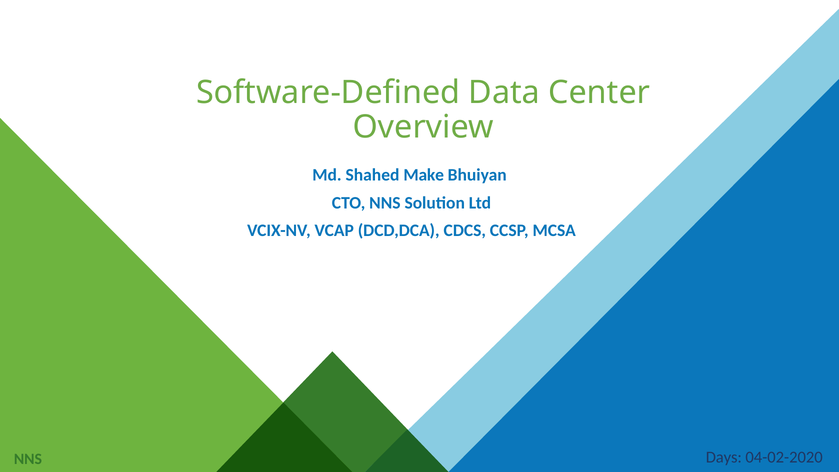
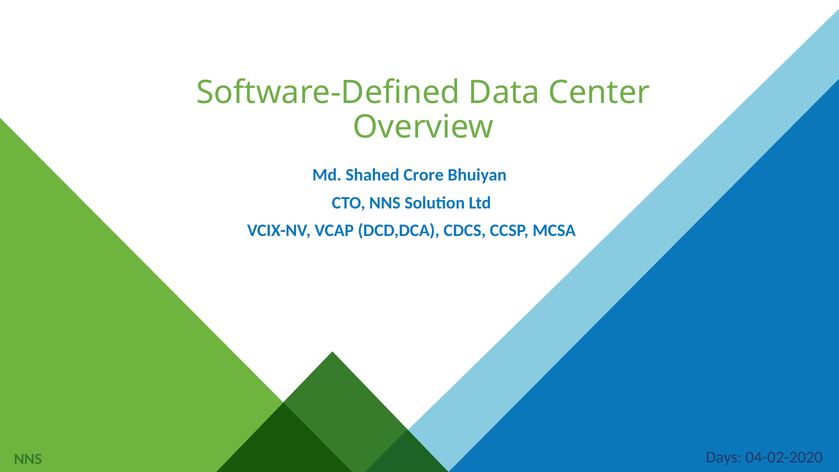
Make: Make -> Crore (424, 175)
